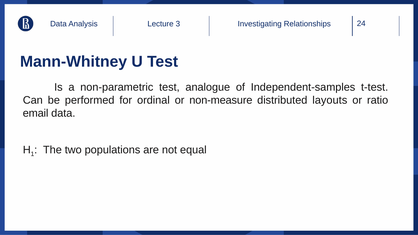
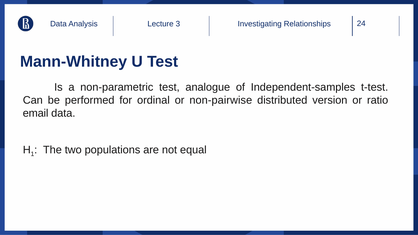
non-measure: non-measure -> non-pairwise (221, 100)
layouts: layouts -> version (330, 100)
